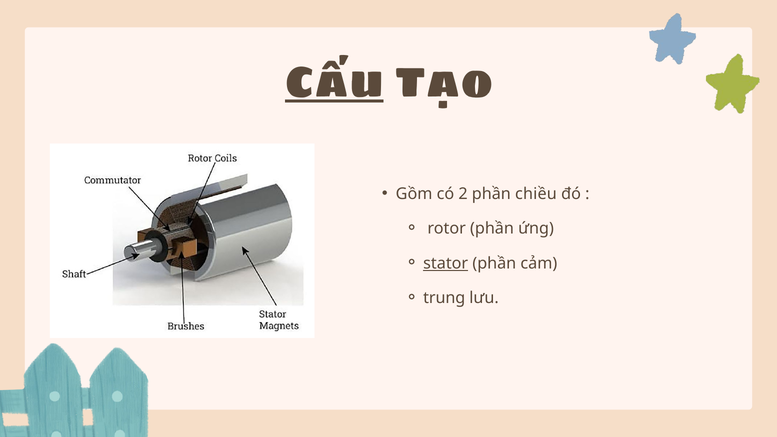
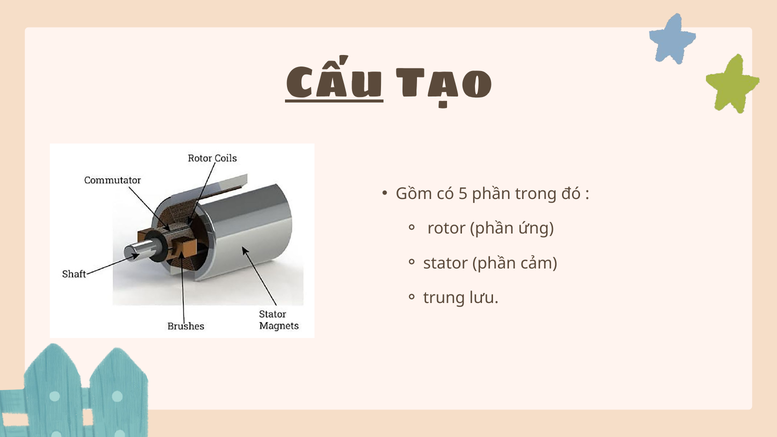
2: 2 -> 5 (463, 194)
chiều: chiều -> trong (536, 194)
stator underline: present -> none (446, 263)
